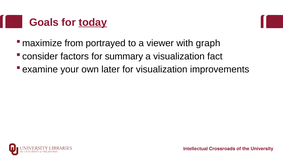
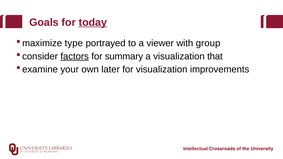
from: from -> type (74, 43)
graph: graph -> group (208, 43)
factors underline: none -> present (75, 56)
fact: fact -> that (215, 56)
